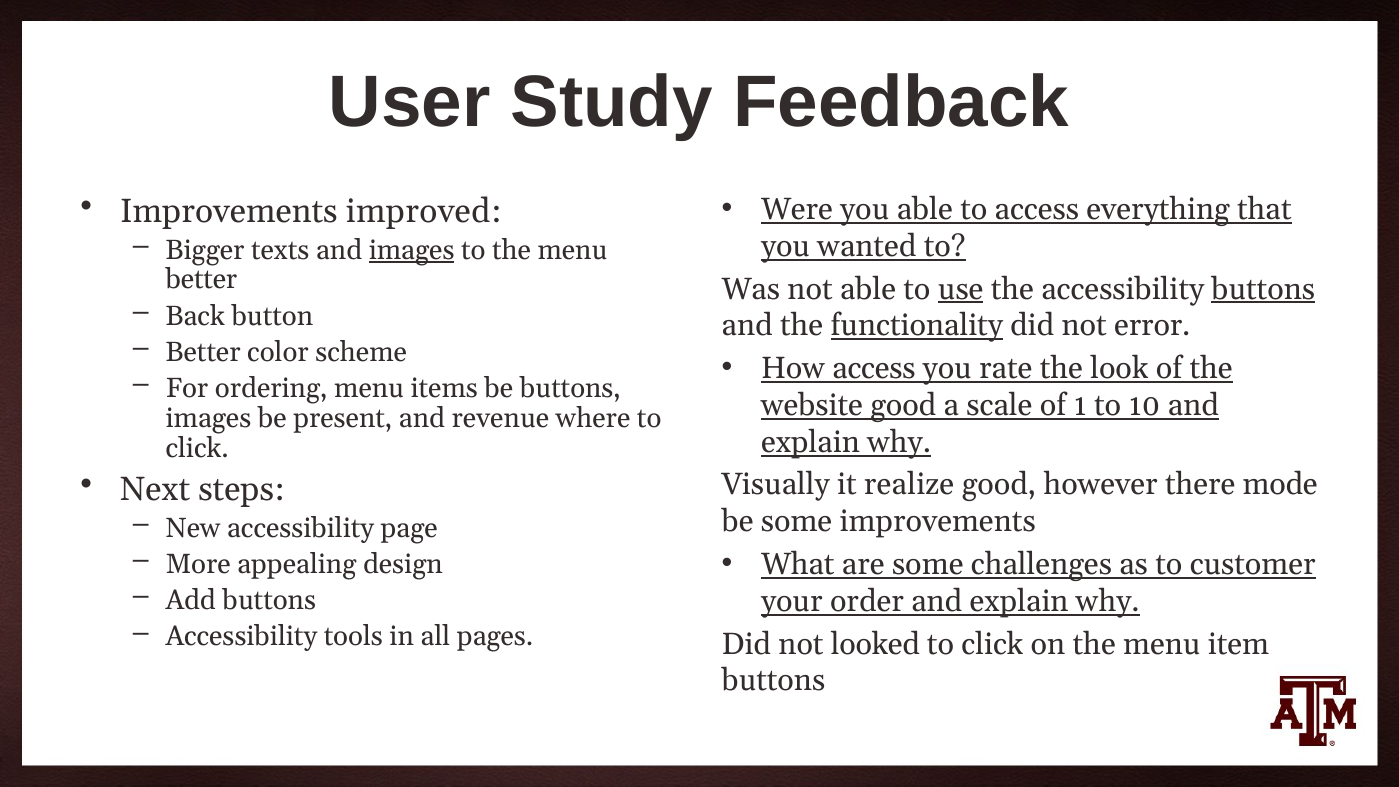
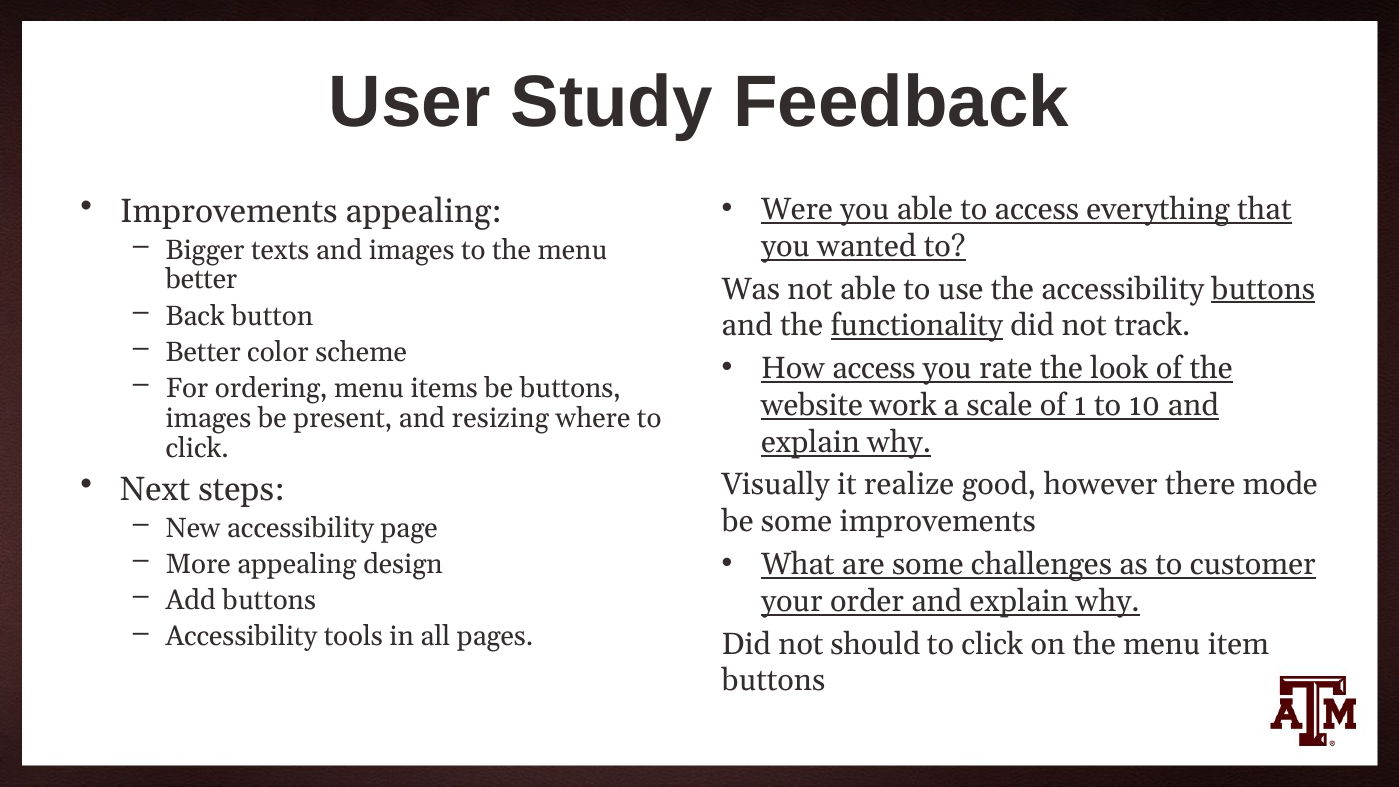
Improvements improved: improved -> appealing (424, 211)
images underline: present -> none (412, 250)
use underline: present -> none (961, 289)
error: error -> track (1152, 326)
website good: good -> work (903, 405)
revenue: revenue -> resizing (500, 418)
looked: looked -> should (875, 644)
